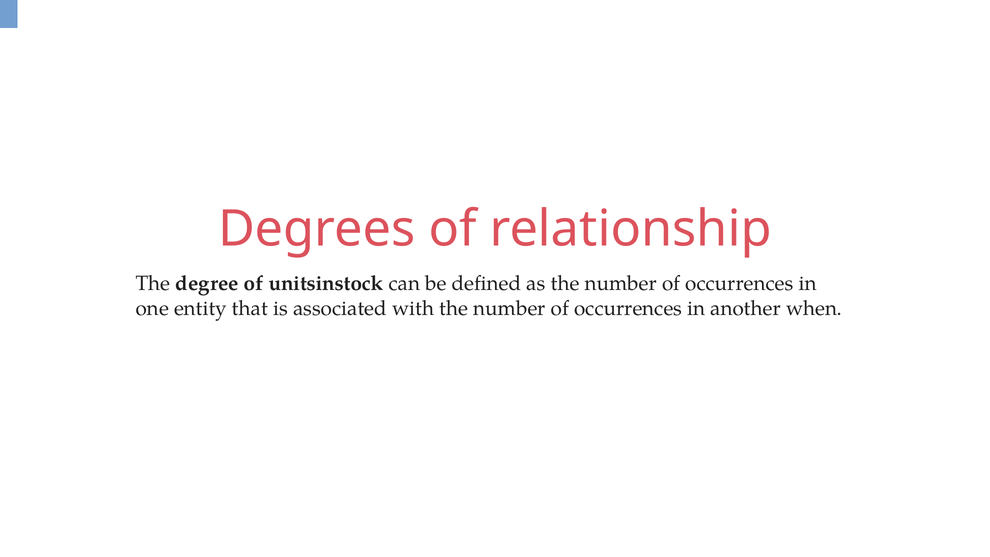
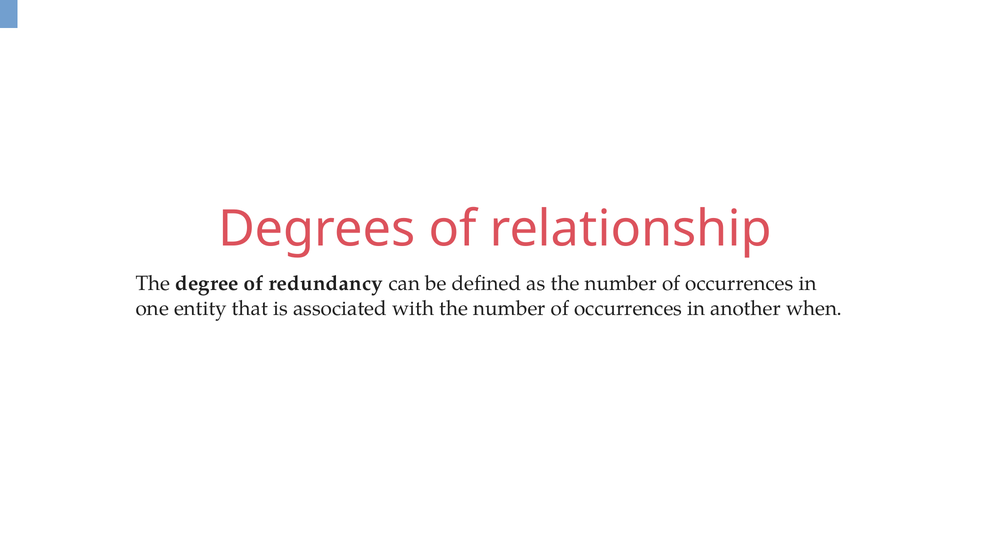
unitsinstock: unitsinstock -> redundancy (326, 284)
